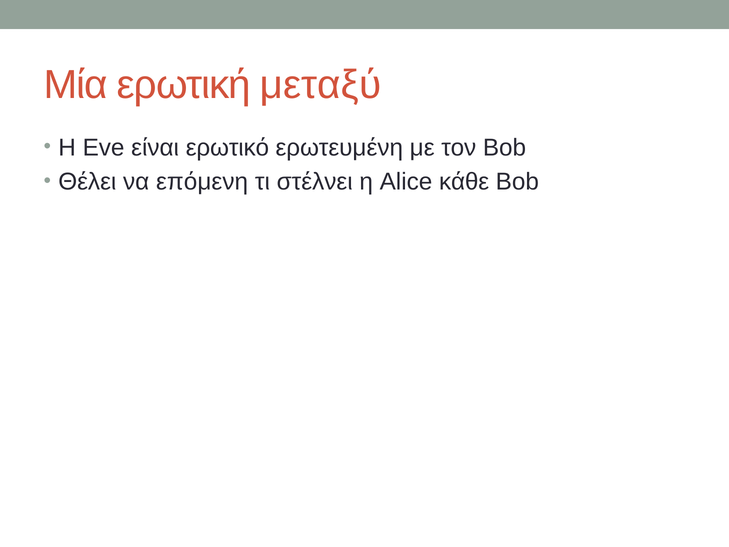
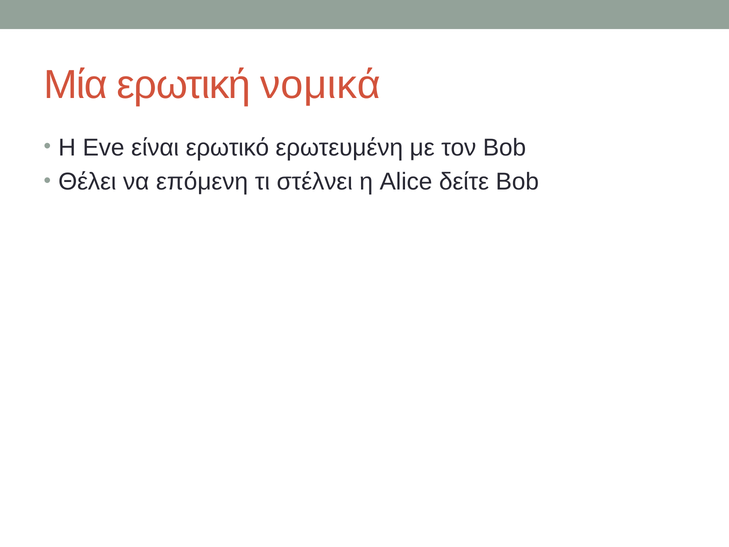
μεταξύ: μεταξύ -> νομικά (320, 85)
κάθε: κάθε -> δείτε (464, 182)
